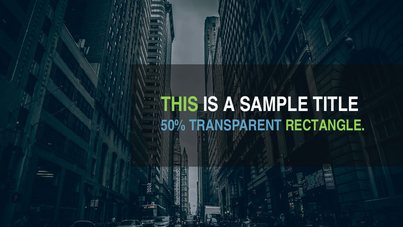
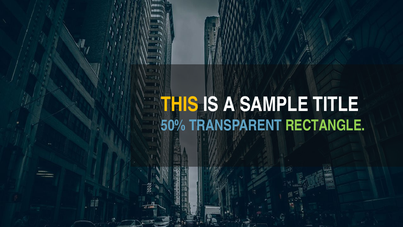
THIS colour: light green -> yellow (180, 104)
